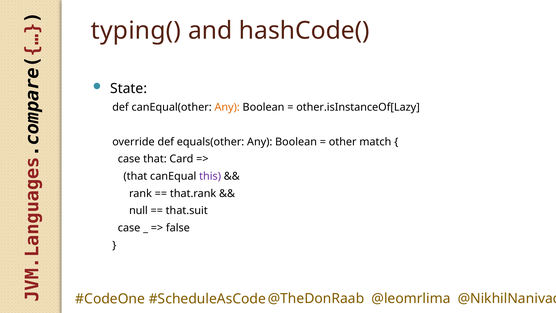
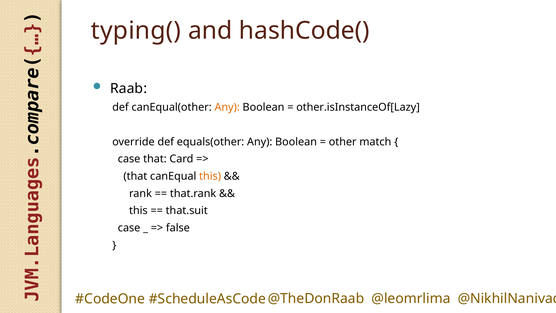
State: State -> Raab (129, 88)
this colour: purple -> orange (210, 176)
null: null -> this (138, 211)
